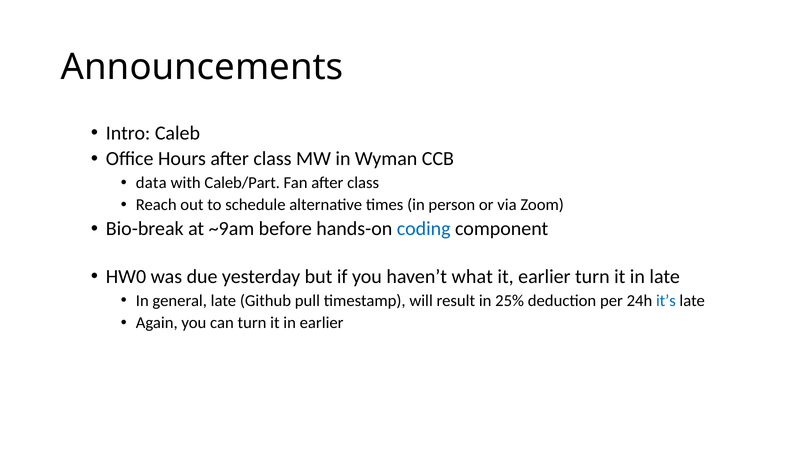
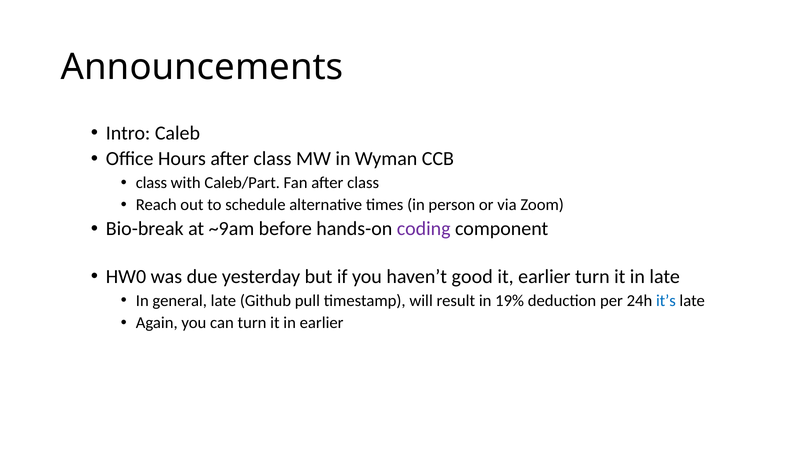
data: data -> class (151, 183)
coding colour: blue -> purple (424, 229)
what: what -> good (472, 277)
25%: 25% -> 19% (510, 301)
